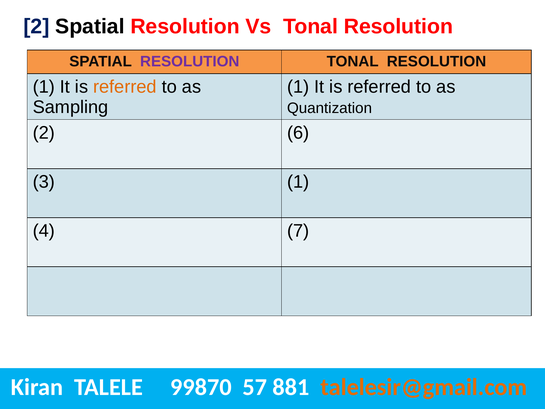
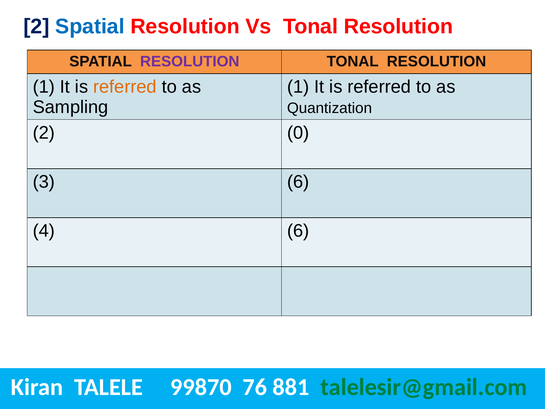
Spatial colour: black -> blue (90, 26)
6: 6 -> 0 (298, 133)
3 1: 1 -> 6 (298, 182)
4 7: 7 -> 6 (298, 231)
57: 57 -> 76 (255, 387)
talelesir@gmail.com colour: orange -> green (424, 387)
